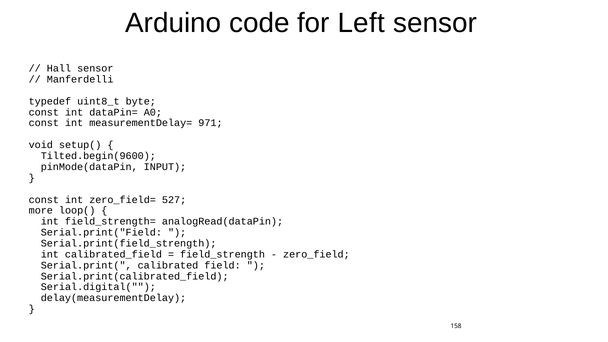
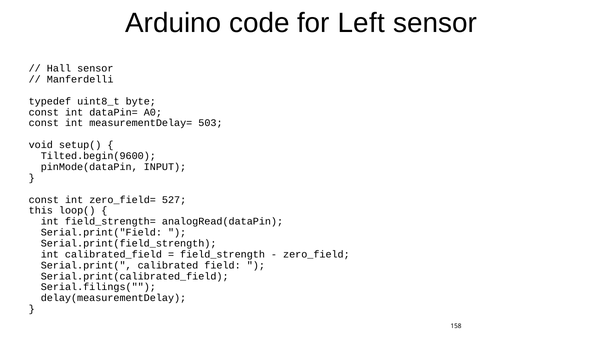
971: 971 -> 503 (210, 123)
more: more -> this (41, 211)
Serial.digital(: Serial.digital( -> Serial.filings( (98, 287)
